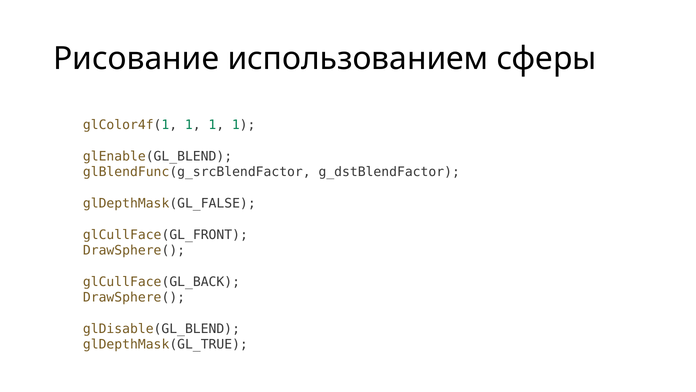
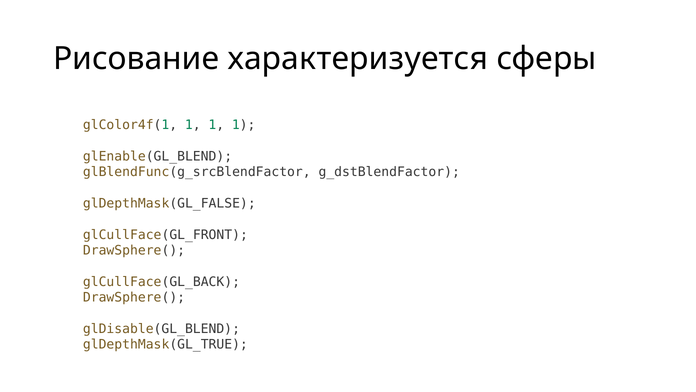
использованием: использованием -> характеризуется (358, 58)
